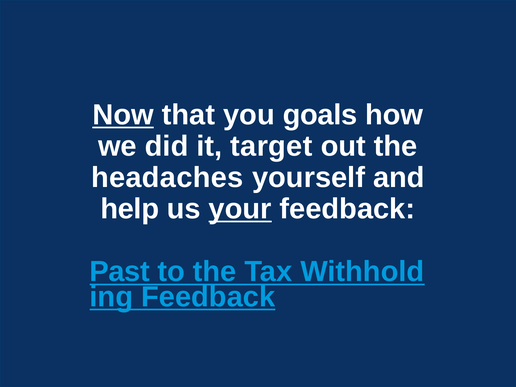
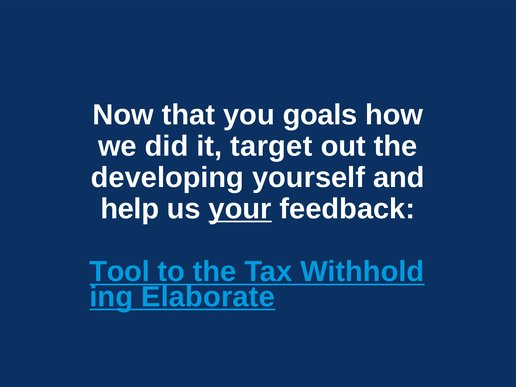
Now underline: present -> none (123, 115)
headaches: headaches -> developing (167, 178)
Past: Past -> Tool (120, 272)
Feedback: Feedback -> Elaborate (208, 297)
